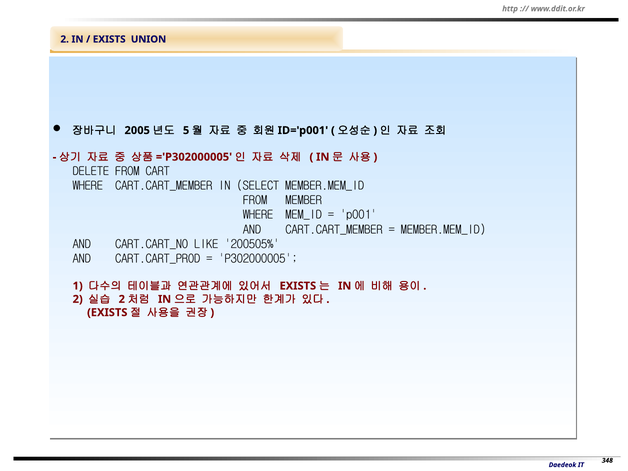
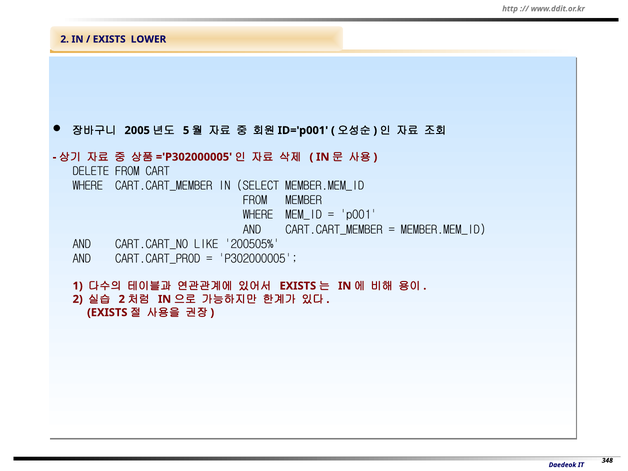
UNION: UNION -> LOWER (149, 39)
